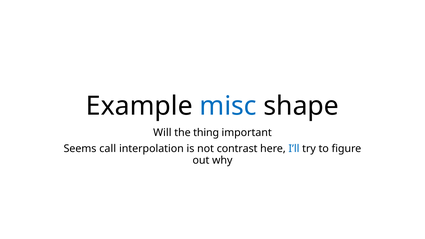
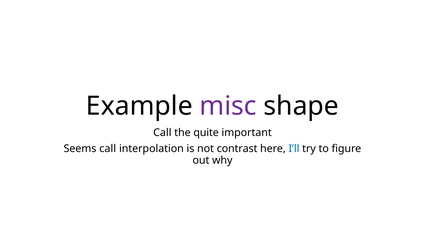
misc colour: blue -> purple (228, 106)
Will: Will -> Call (162, 133)
thing: thing -> quite (206, 133)
